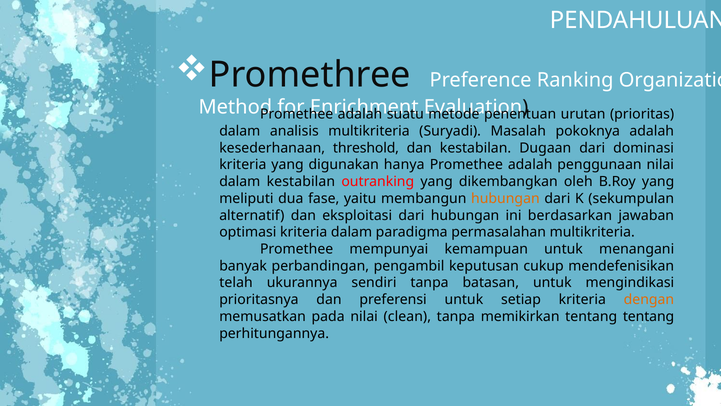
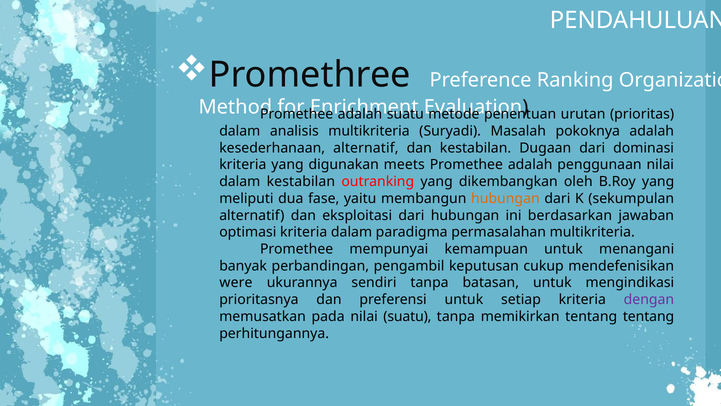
kesederhanaan threshold: threshold -> alternatif (366, 148)
hanya: hanya -> meets (404, 165)
telah: telah -> were (236, 283)
dengan colour: orange -> purple (649, 299)
nilai clean: clean -> suatu (407, 316)
